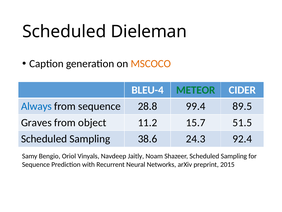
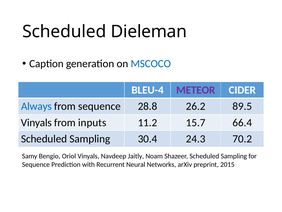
MSCOCO colour: orange -> blue (151, 64)
METEOR colour: green -> purple (196, 90)
99.4: 99.4 -> 26.2 (196, 106)
Graves: Graves -> Vinyals (36, 122)
object: object -> inputs (92, 122)
51.5: 51.5 -> 66.4 (242, 122)
38.6: 38.6 -> 30.4 (148, 139)
92.4: 92.4 -> 70.2 (242, 139)
